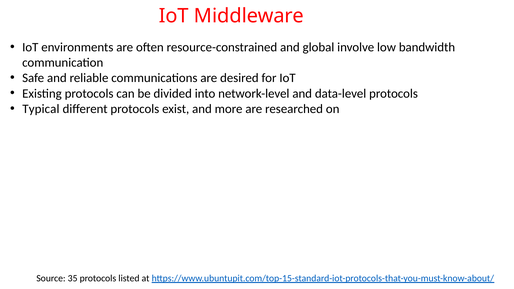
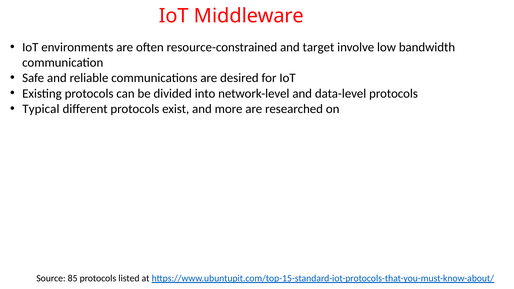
global: global -> target (318, 47)
35: 35 -> 85 (73, 279)
